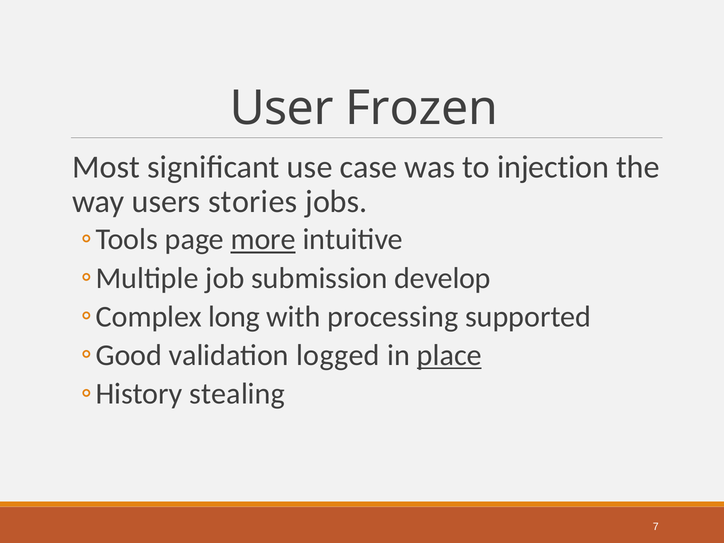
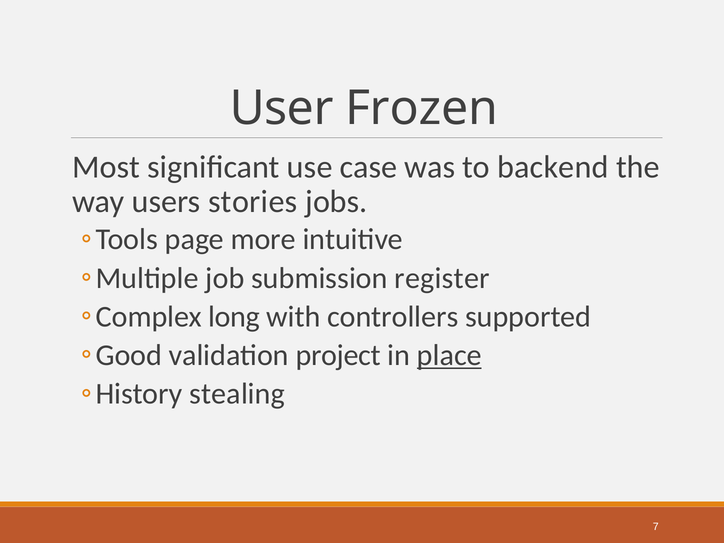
injection: injection -> backend (553, 167)
more underline: present -> none (263, 239)
develop: develop -> register (442, 278)
processing: processing -> controllers (393, 317)
logged: logged -> project (338, 355)
